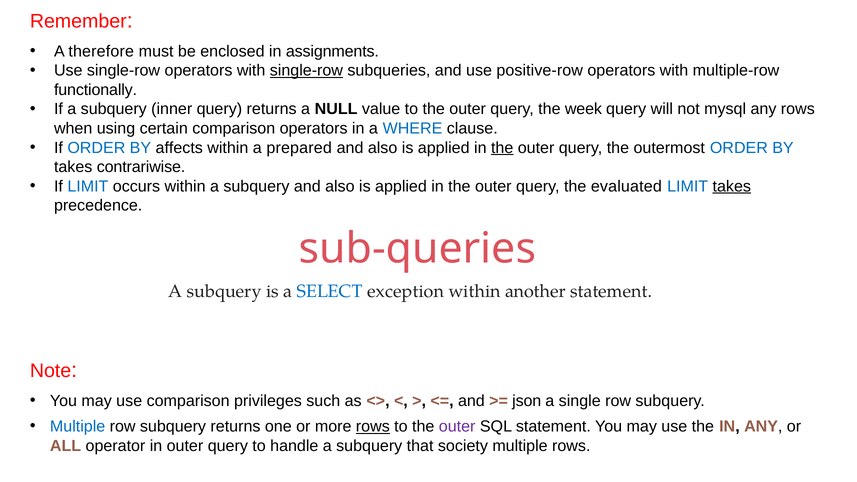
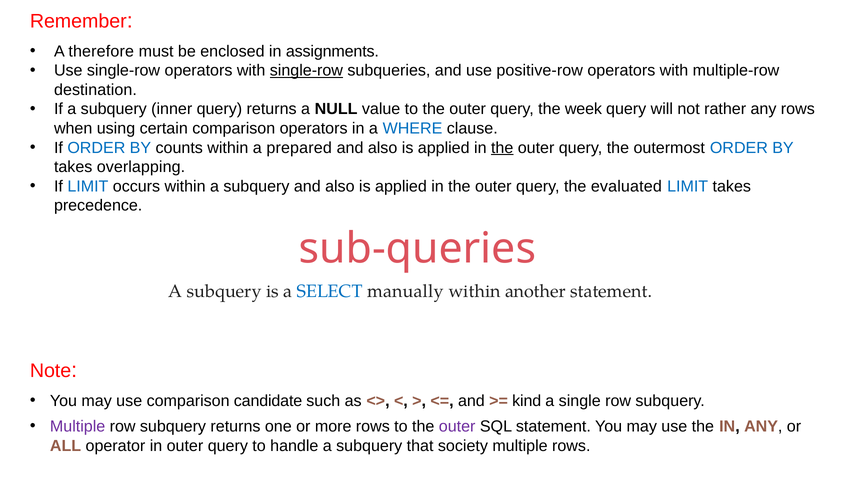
functionally: functionally -> destination (95, 90)
mysql: mysql -> rather (725, 109)
affects: affects -> counts (179, 148)
contrariwise: contrariwise -> overlapping (141, 167)
takes underline: present -> none (732, 186)
exception: exception -> manually (405, 292)
privileges: privileges -> candidate (268, 401)
json: json -> kind (527, 401)
Multiple colour: blue -> purple (78, 427)
rows underline: present -> none (373, 427)
